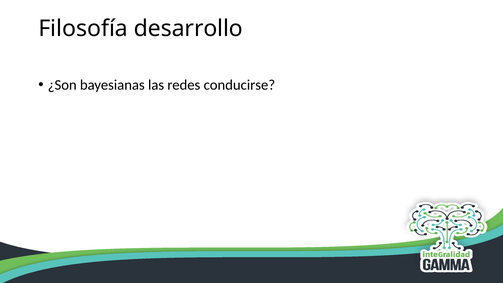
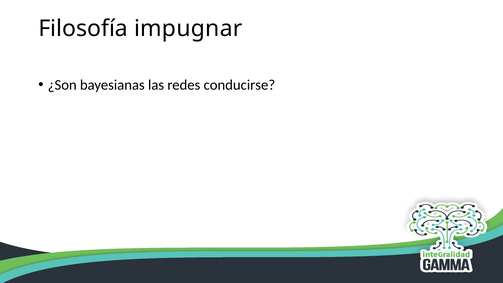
desarrollo: desarrollo -> impugnar (188, 28)
